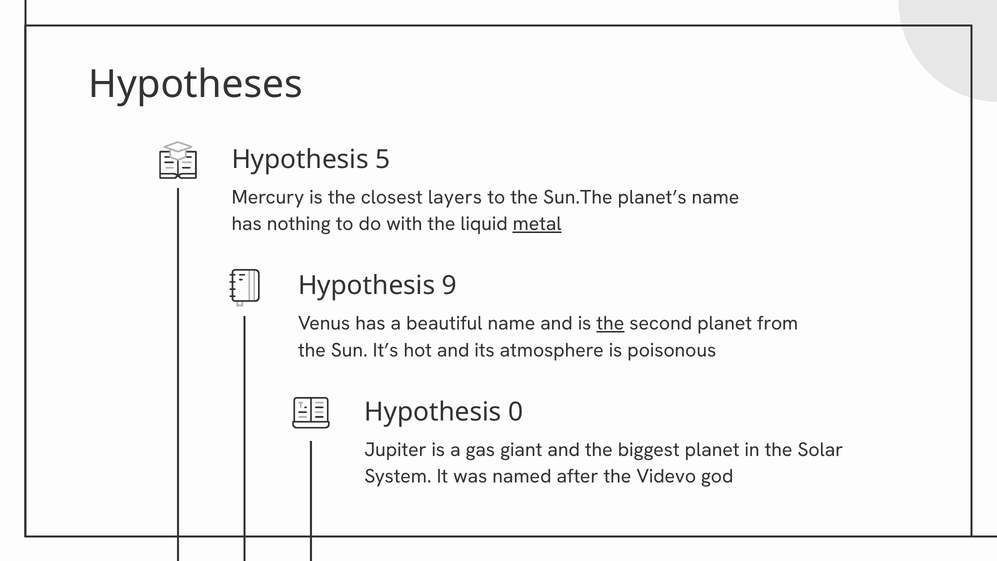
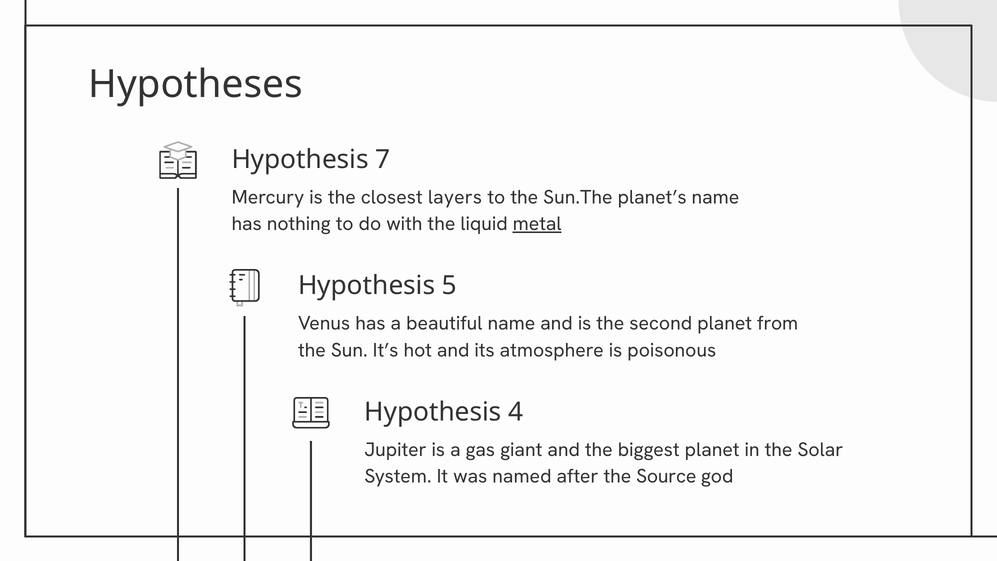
5: 5 -> 7 (383, 159)
9: 9 -> 5 (449, 286)
the underline: present -> none (610, 323)
0: 0 -> 4 (516, 412)
Videvo: Videvo -> Source (666, 476)
